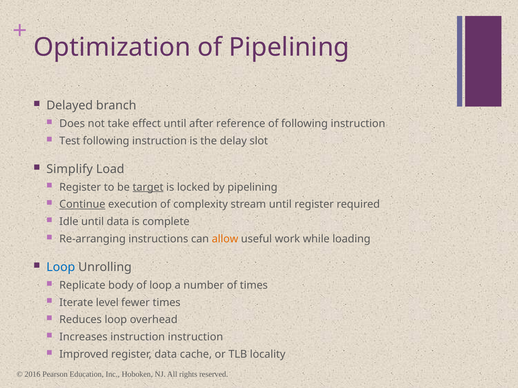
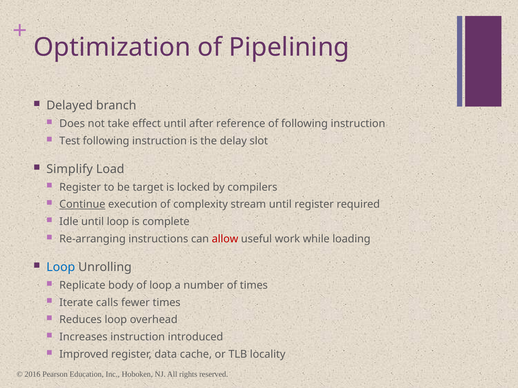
target underline: present -> none (148, 187)
by pipelining: pipelining -> compilers (252, 187)
until data: data -> loop (118, 222)
allow colour: orange -> red (225, 239)
level: level -> calls (107, 303)
instruction instruction: instruction -> introduced (196, 337)
